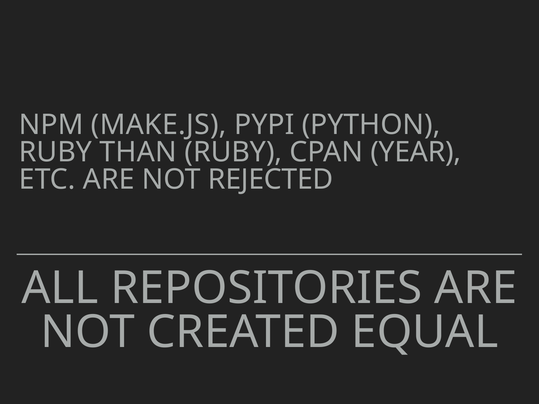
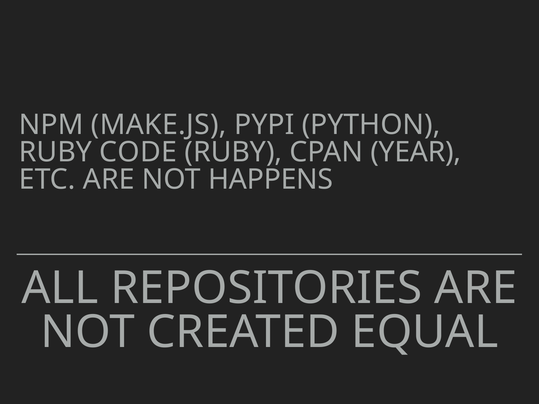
THAN: THAN -> CODE (138, 152)
REJECTED: REJECTED -> HAPPENS (271, 179)
